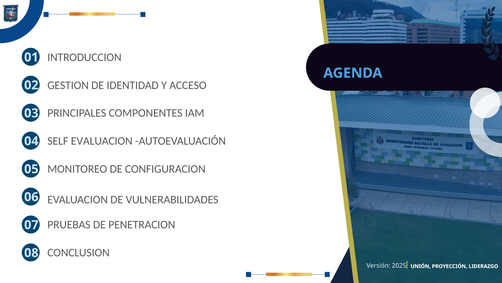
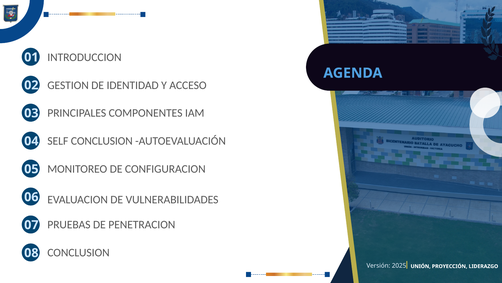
SELF EVALUACION: EVALUACION -> CONCLUSION (102, 141)
